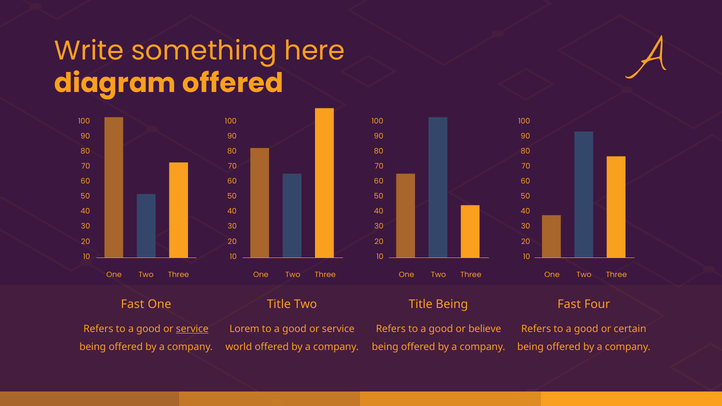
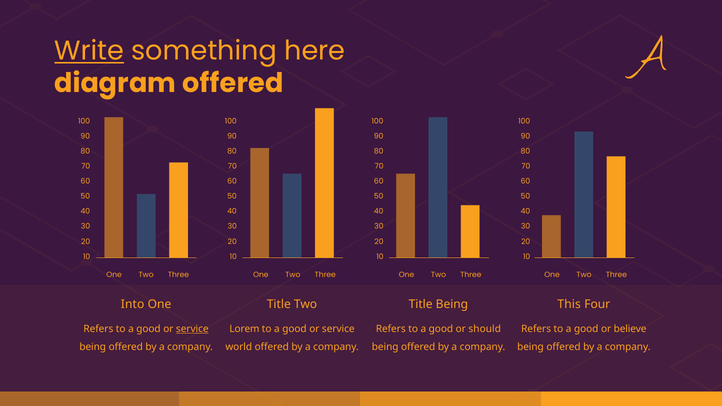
Write underline: none -> present (89, 51)
Fast: Fast -> Into (133, 304)
Fast: Fast -> This (569, 304)
believe: believe -> should (485, 329)
certain: certain -> believe (630, 329)
